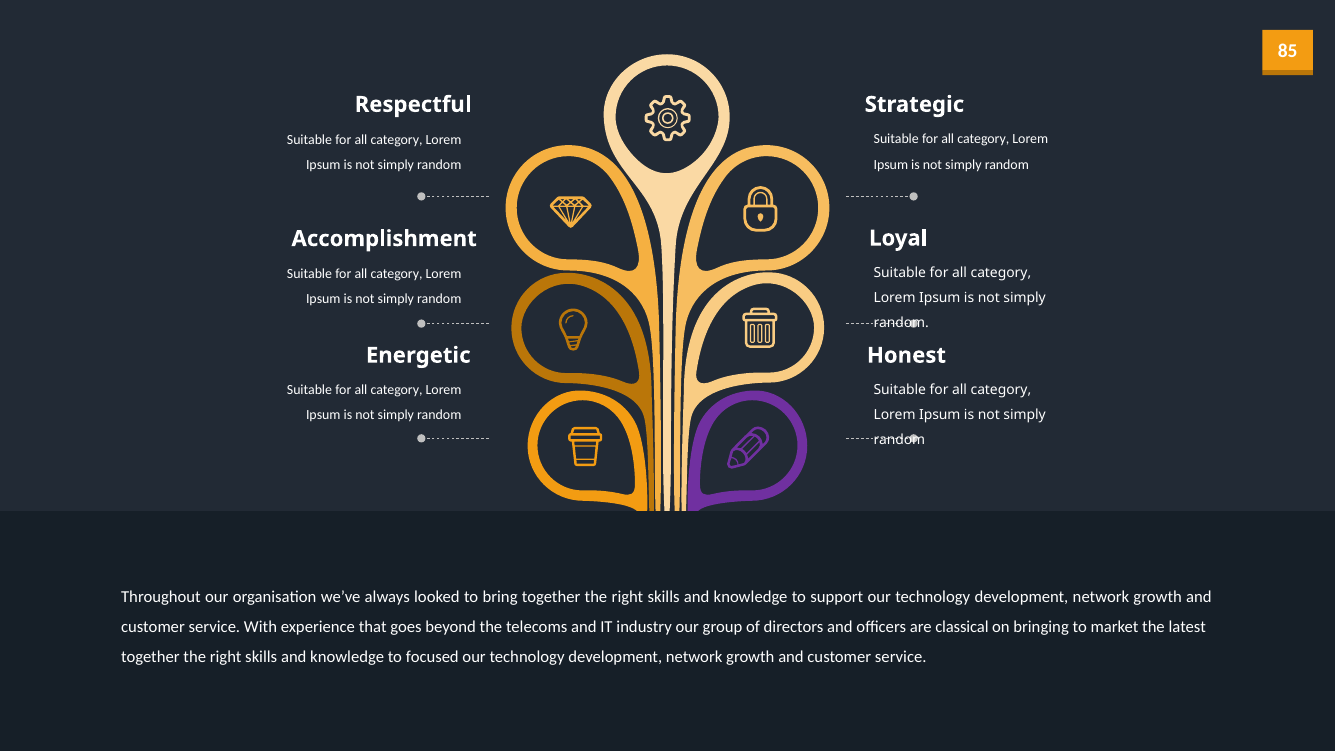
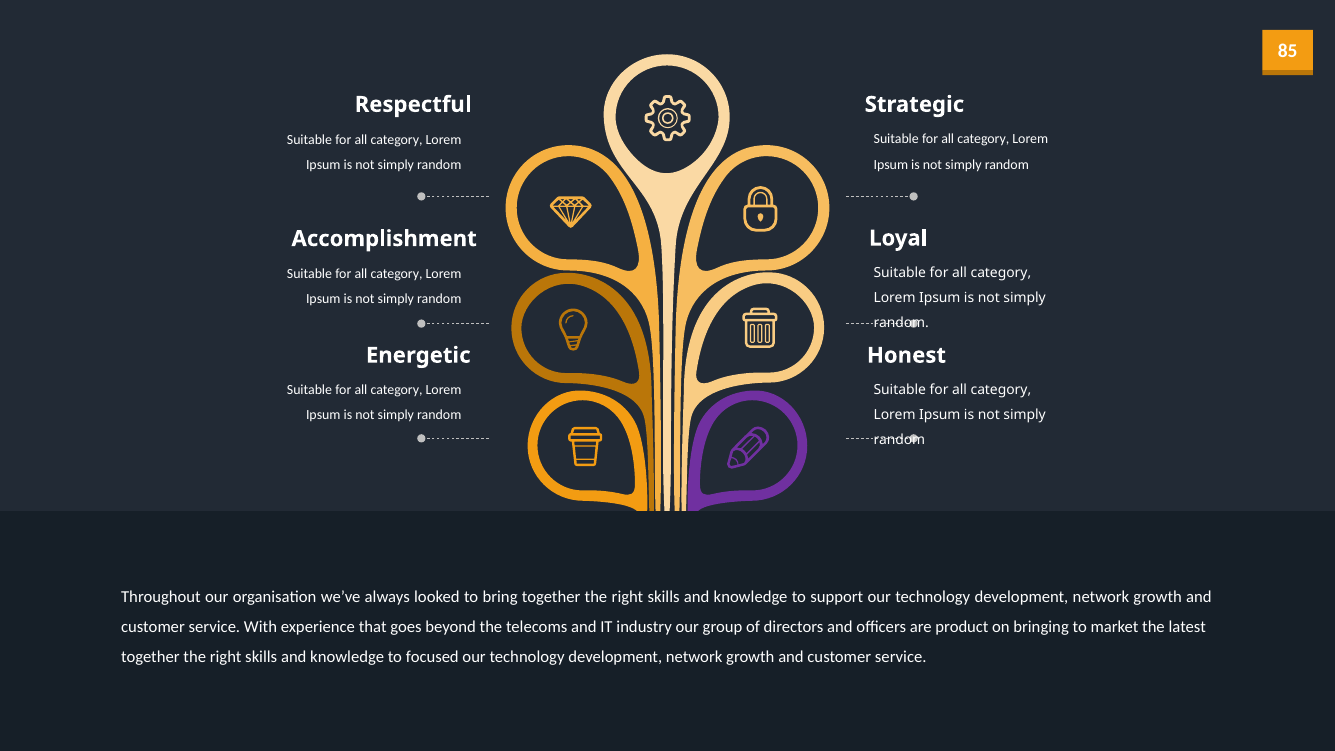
classical: classical -> product (962, 627)
